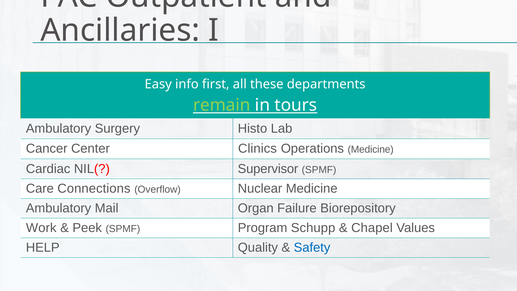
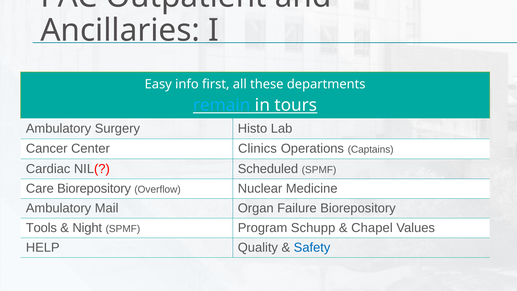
remain colour: light green -> light blue (222, 105)
Operations Medicine: Medicine -> Captains (371, 150)
Supervisor: Supervisor -> Scheduled (268, 169)
Care Connections: Connections -> Biorepository (94, 189)
Work: Work -> Tools (41, 228)
Peek: Peek -> Night (87, 228)
